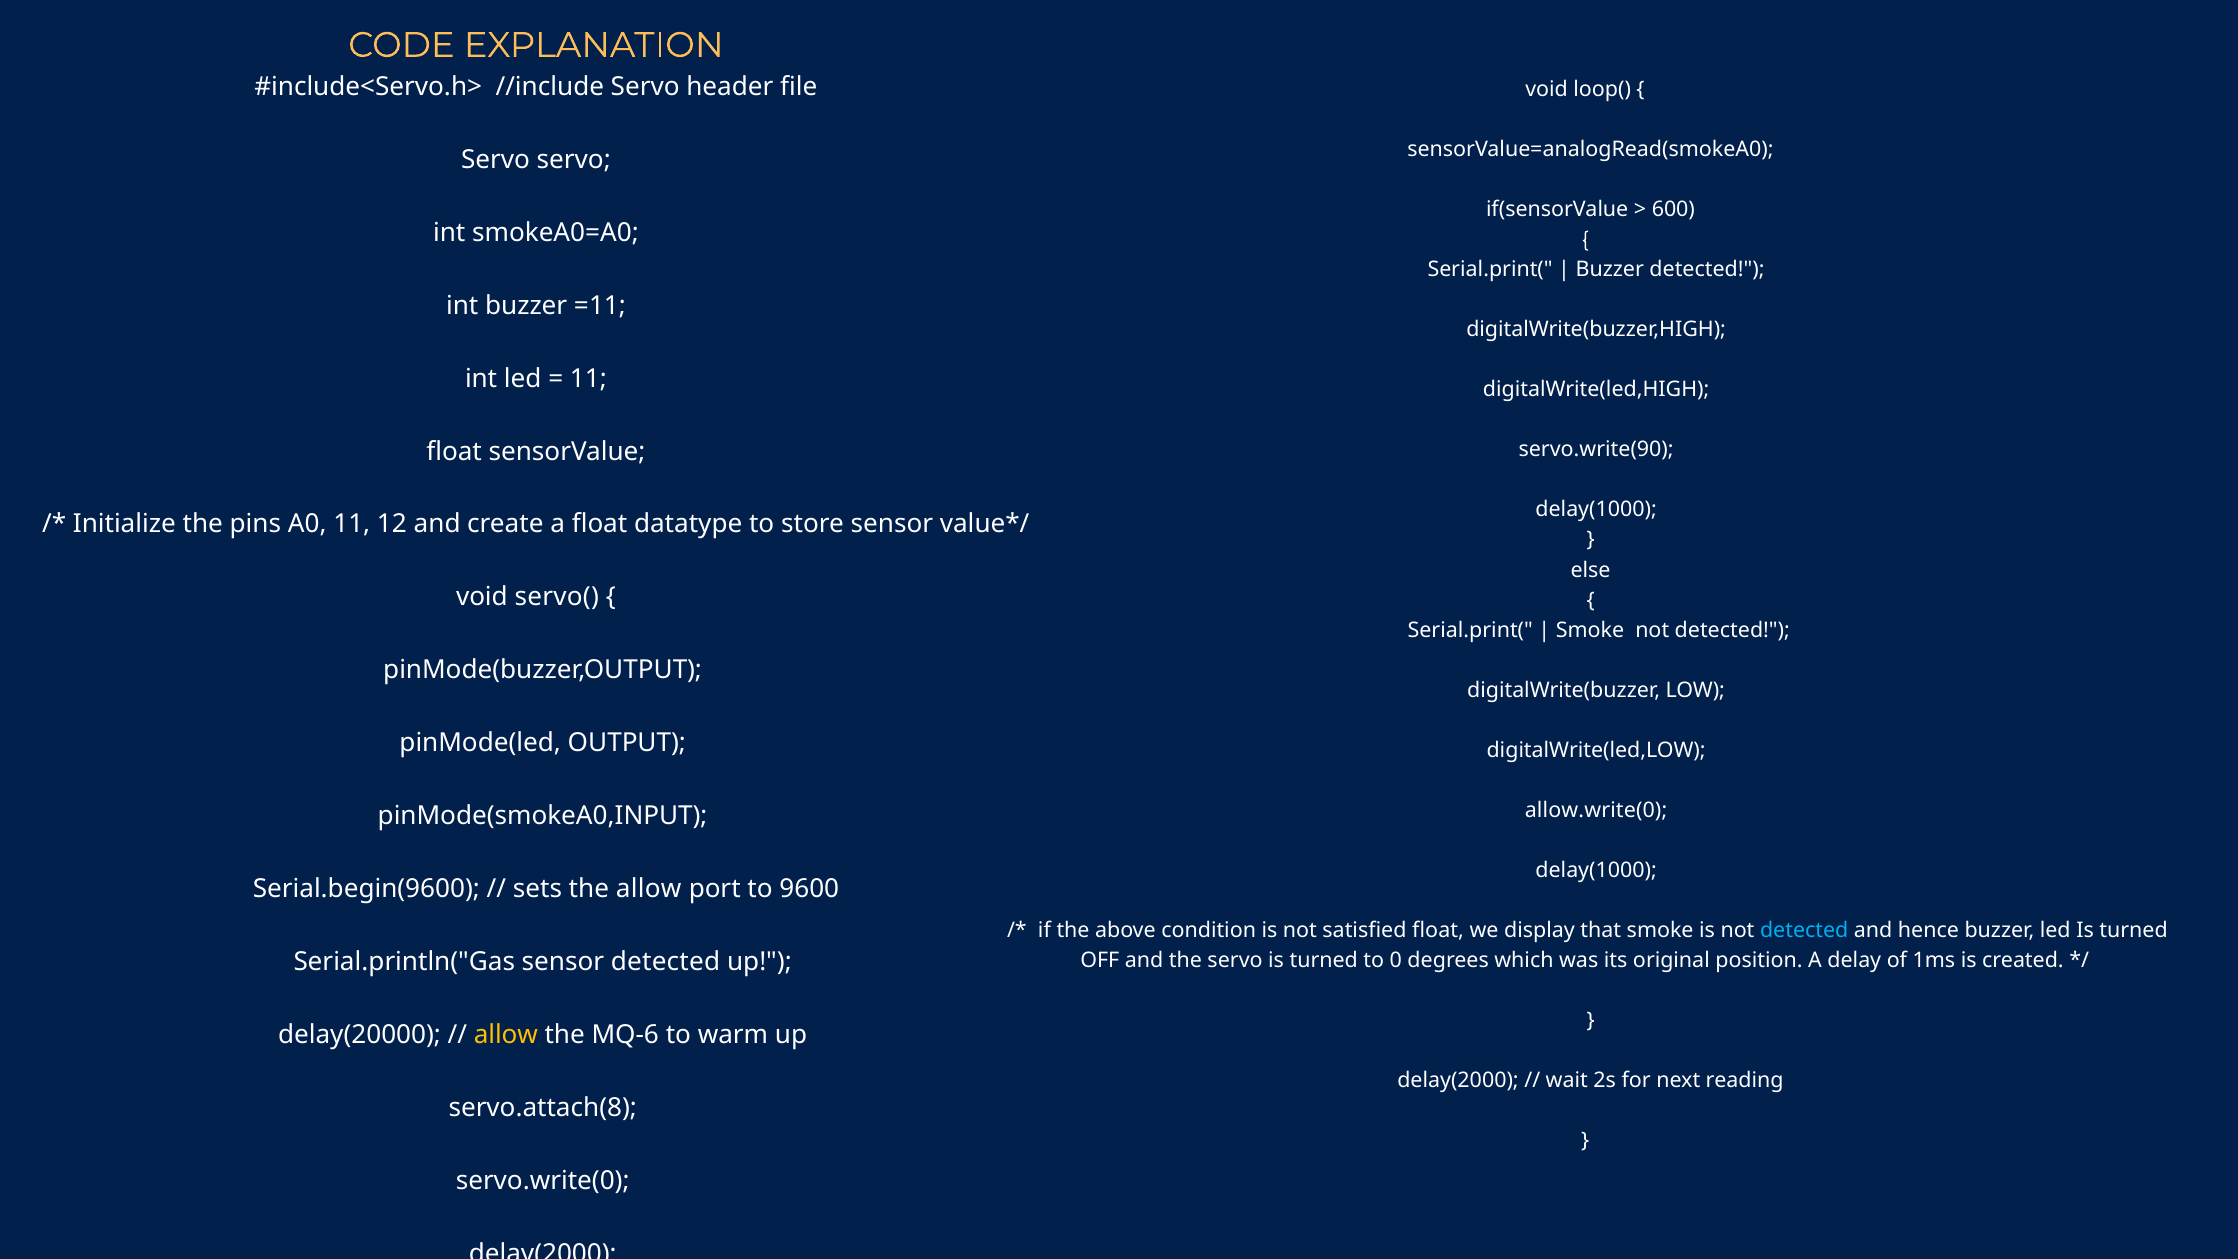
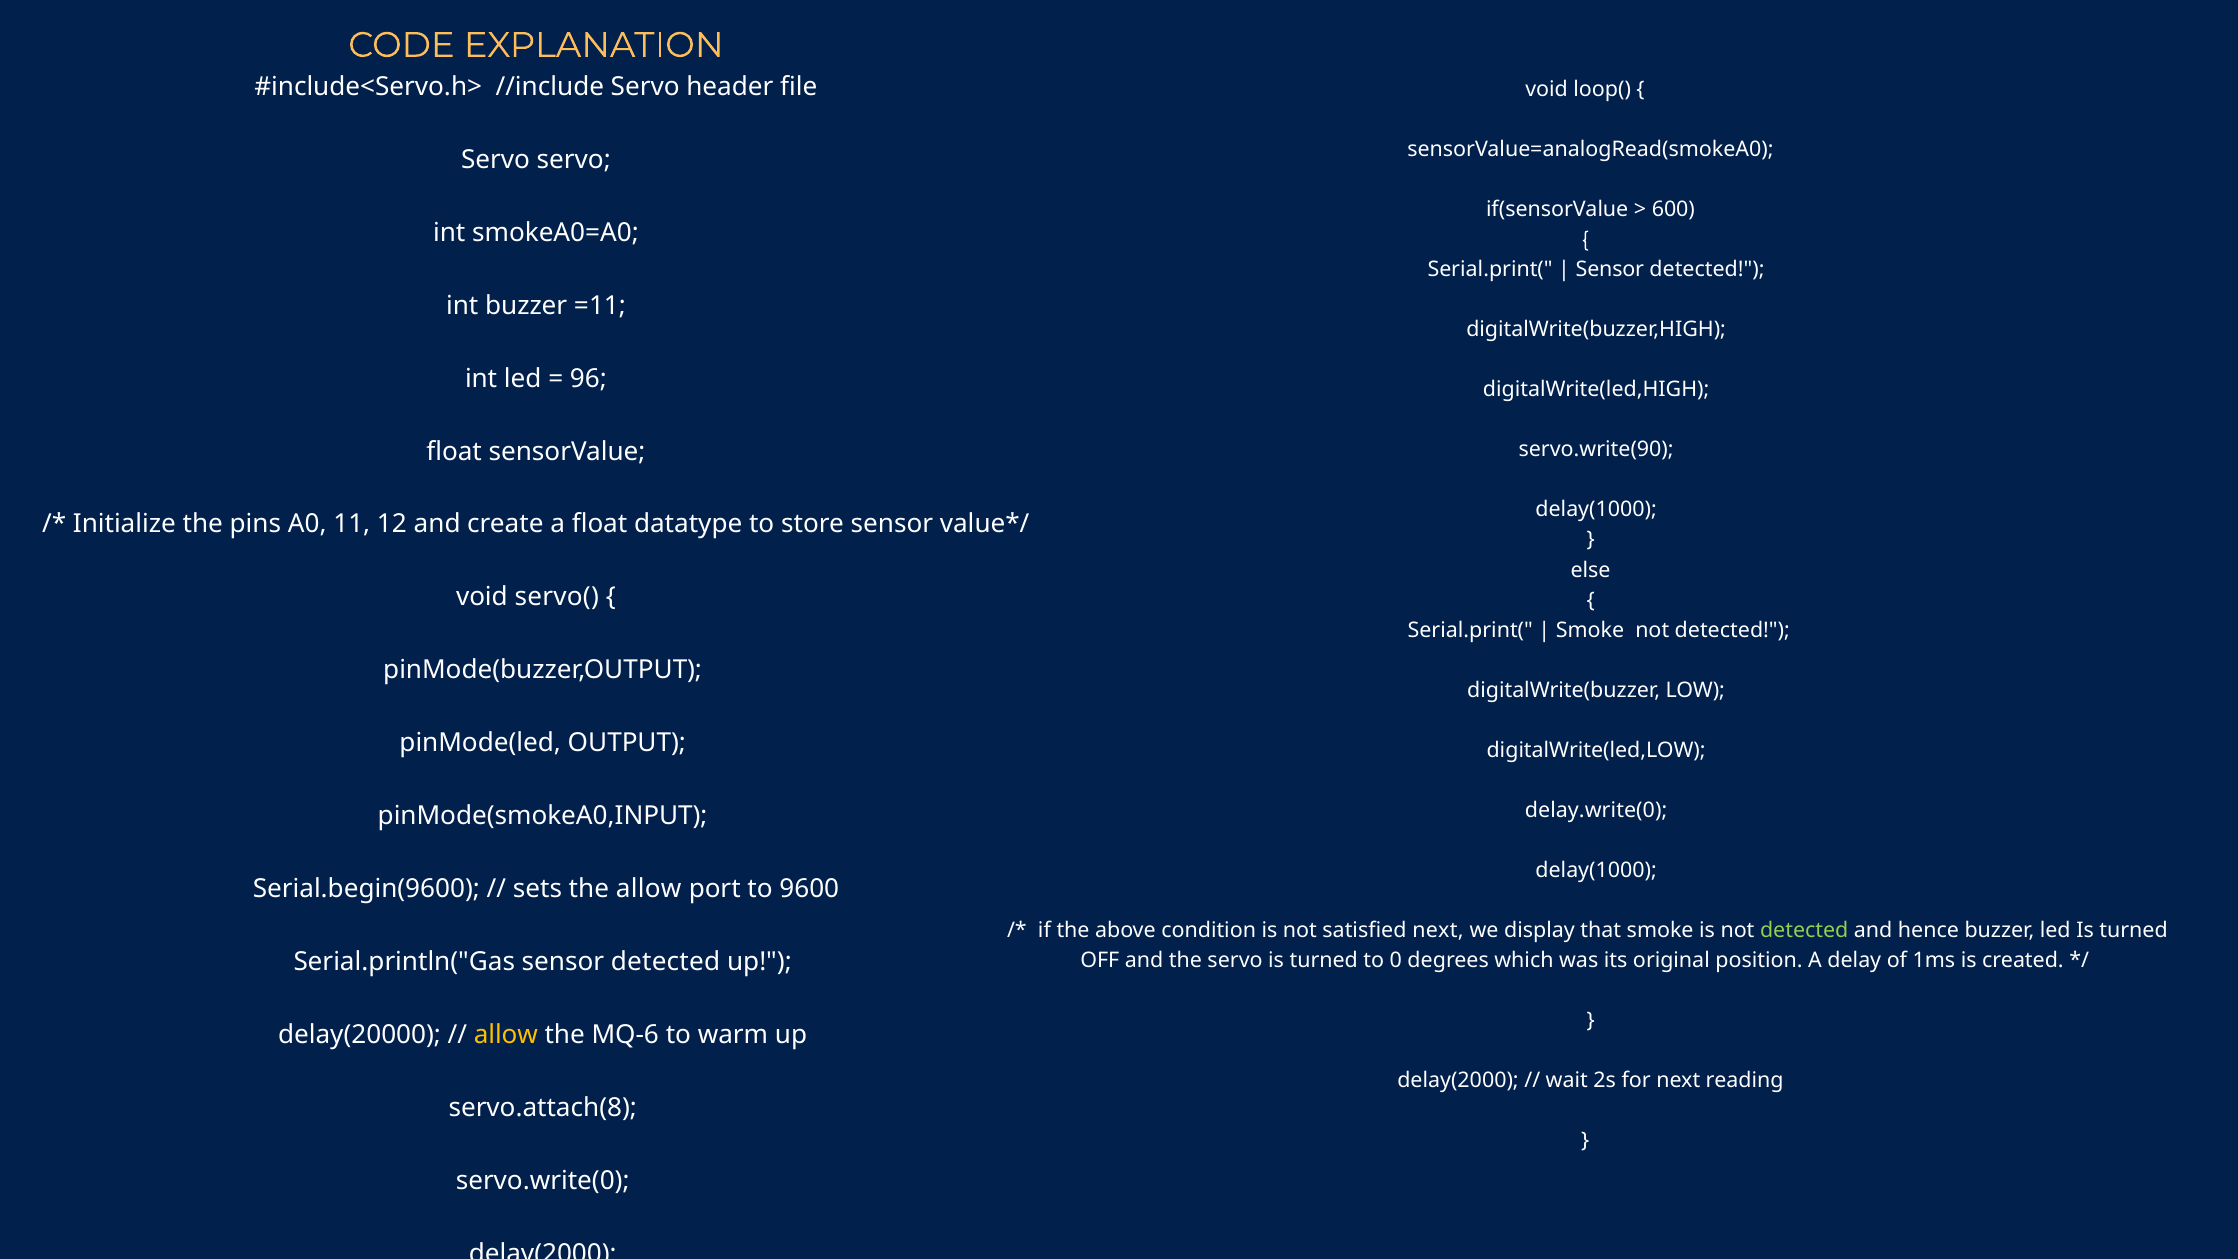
Buzzer: Buzzer -> Sensor (1610, 269)
11: 11 -> 96 (588, 378)
allow.write(0: allow.write(0 -> delay.write(0 (1596, 810)
satisfied float: float -> next (1438, 930)
detected colour: light blue -> light green (1804, 930)
